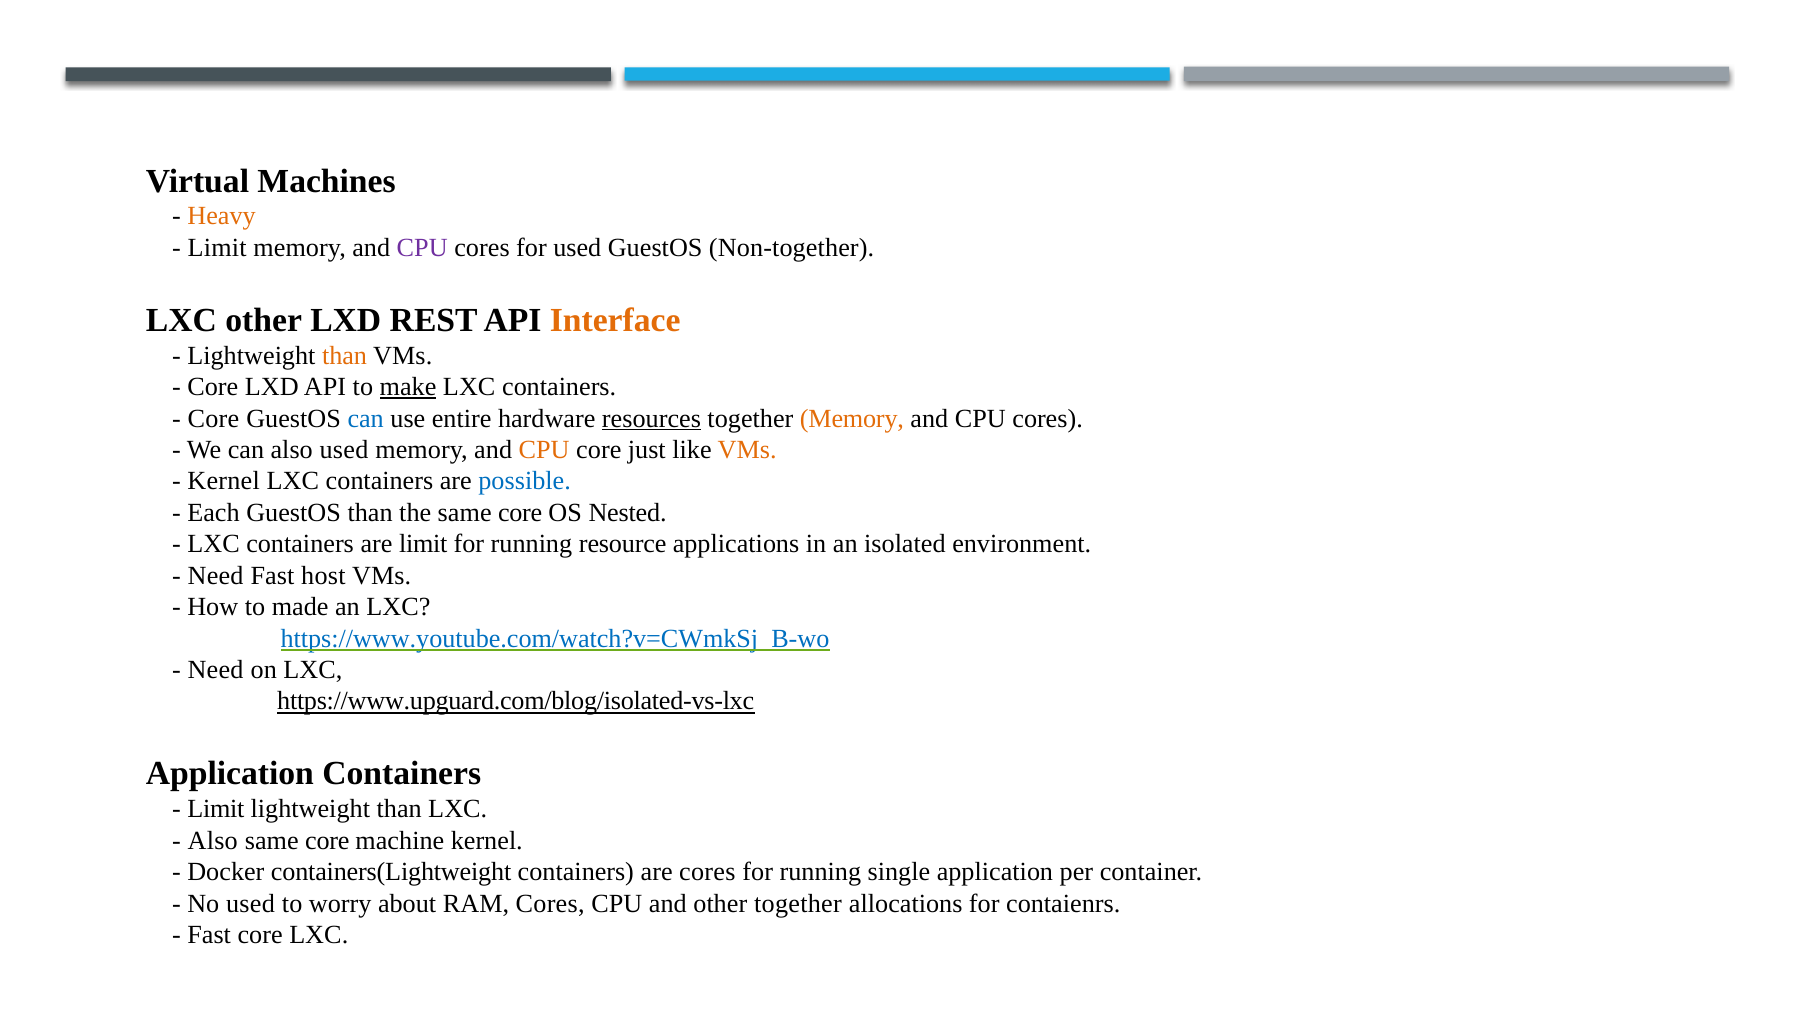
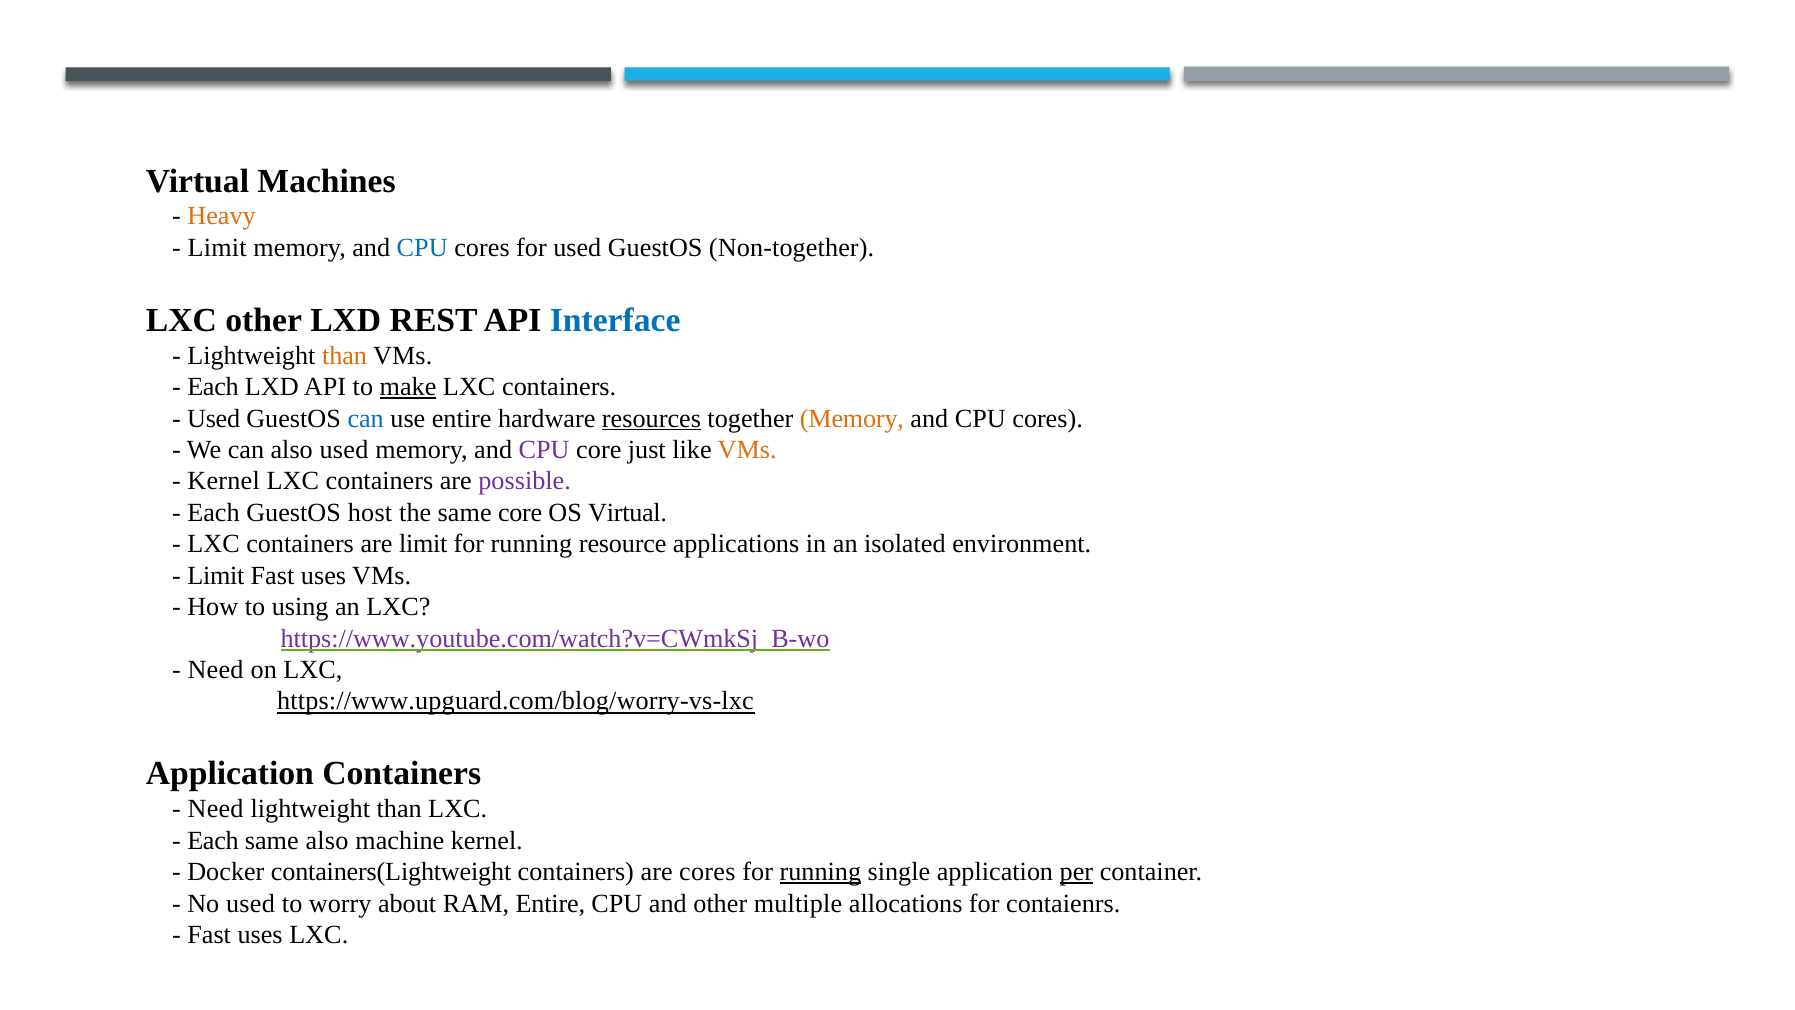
CPU colour: purple -> blue (422, 248)
Interface colour: orange -> blue (615, 320)
Core: Core -> Each (213, 387)
Core: Core -> Used (214, 418)
CPU colour: orange -> purple (544, 450)
possible colour: blue -> purple (525, 481)
GuestOS than: than -> host (370, 513)
OS Nested: Nested -> Virtual (628, 513)
Need: Need -> Limit (216, 575)
host: host -> uses (323, 575)
made: made -> using (300, 607)
https://www.youtube.com/watch?v=CWmkSj_B-wo colour: blue -> purple (555, 638)
https://www.upguard.com/blog/isolated-vs-lxc: https://www.upguard.com/blog/isolated-vs-lxc -> https://www.upguard.com/blog/worry-vs-lxc (515, 701)
Limit: Limit -> Need (216, 809)
Also: Also -> Each (213, 840)
core: core -> also (327, 840)
running underline: none -> present (820, 872)
per underline: none -> present (1076, 872)
RAM Cores: Cores -> Entire (550, 903)
other together: together -> multiple (798, 903)
core: core -> uses (260, 935)
